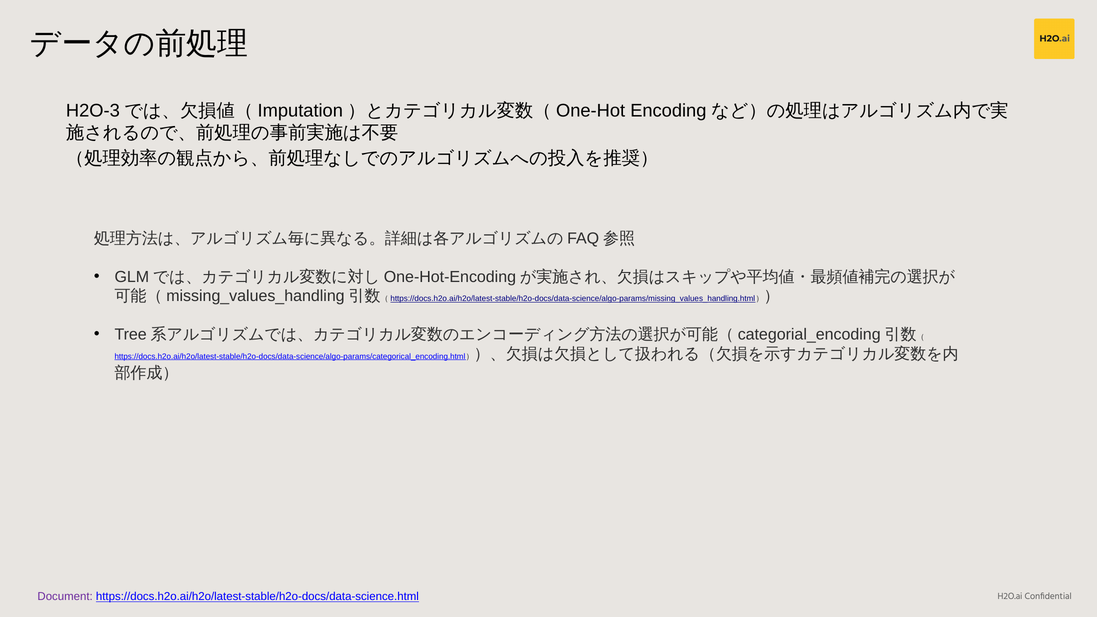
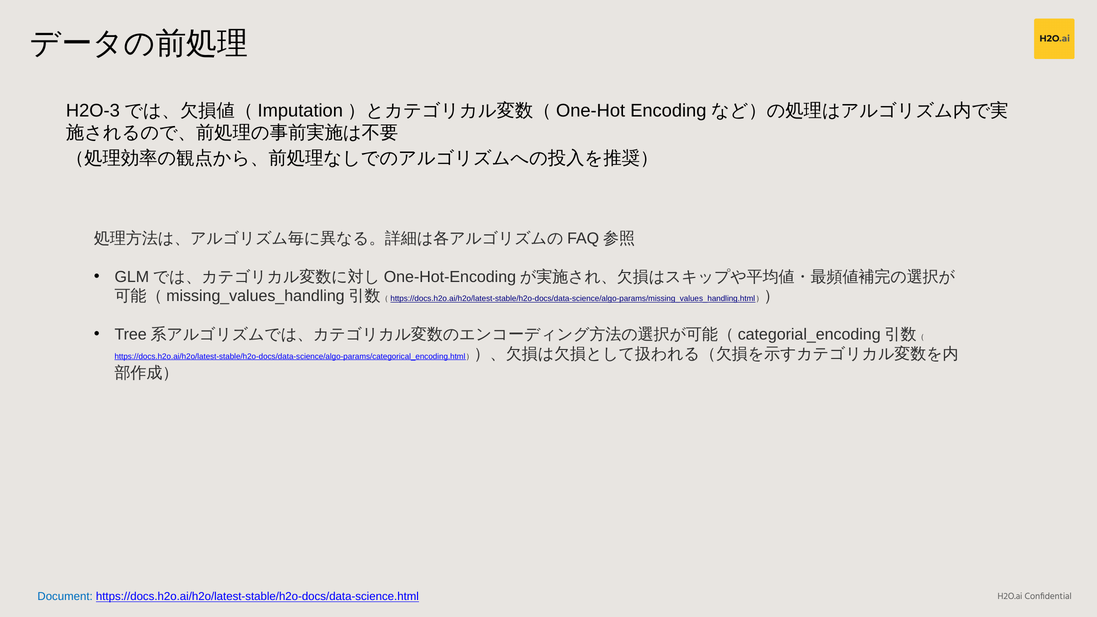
Document colour: purple -> blue (65, 597)
